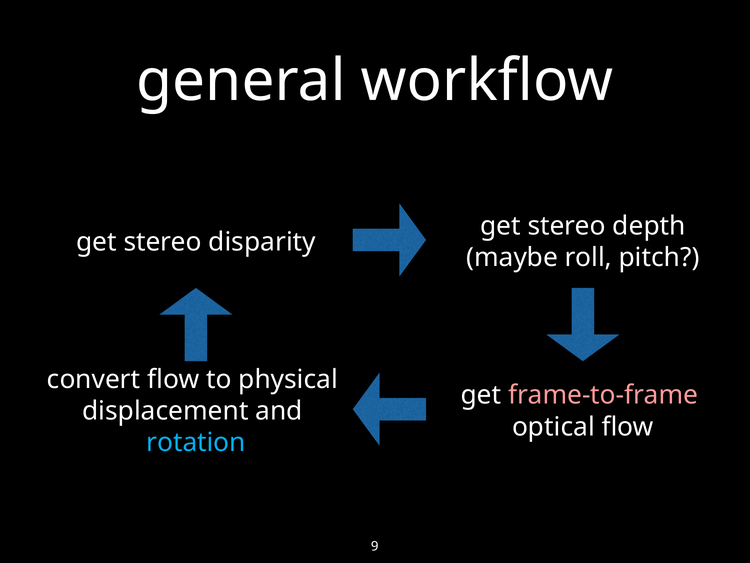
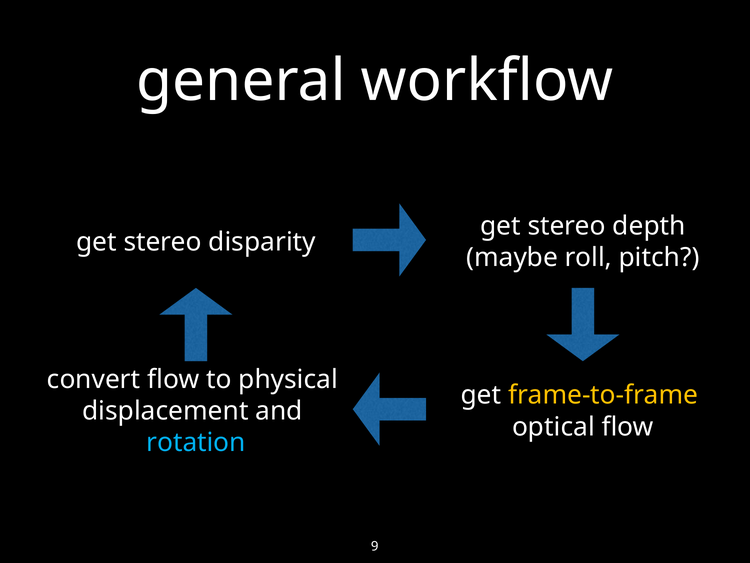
frame-to-frame colour: pink -> yellow (603, 395)
